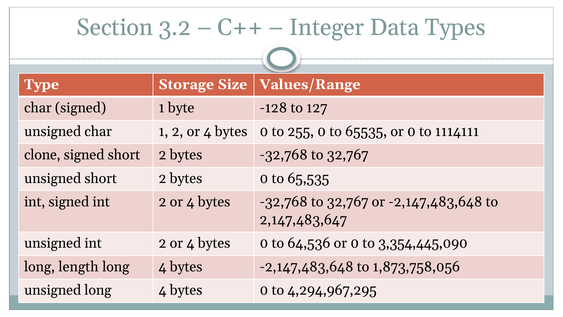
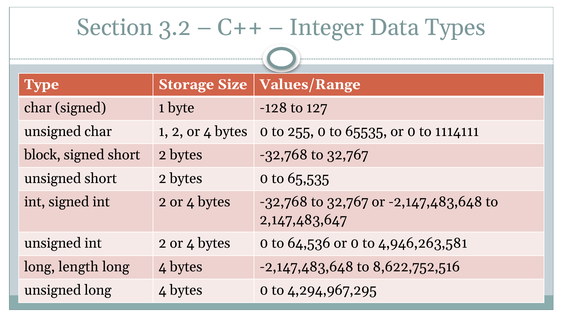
clone: clone -> block (42, 155)
3,354,445,090: 3,354,445,090 -> 4,946,263,581 (423, 243)
1,873,758,056: 1,873,758,056 -> 8,622,752,516 (416, 267)
